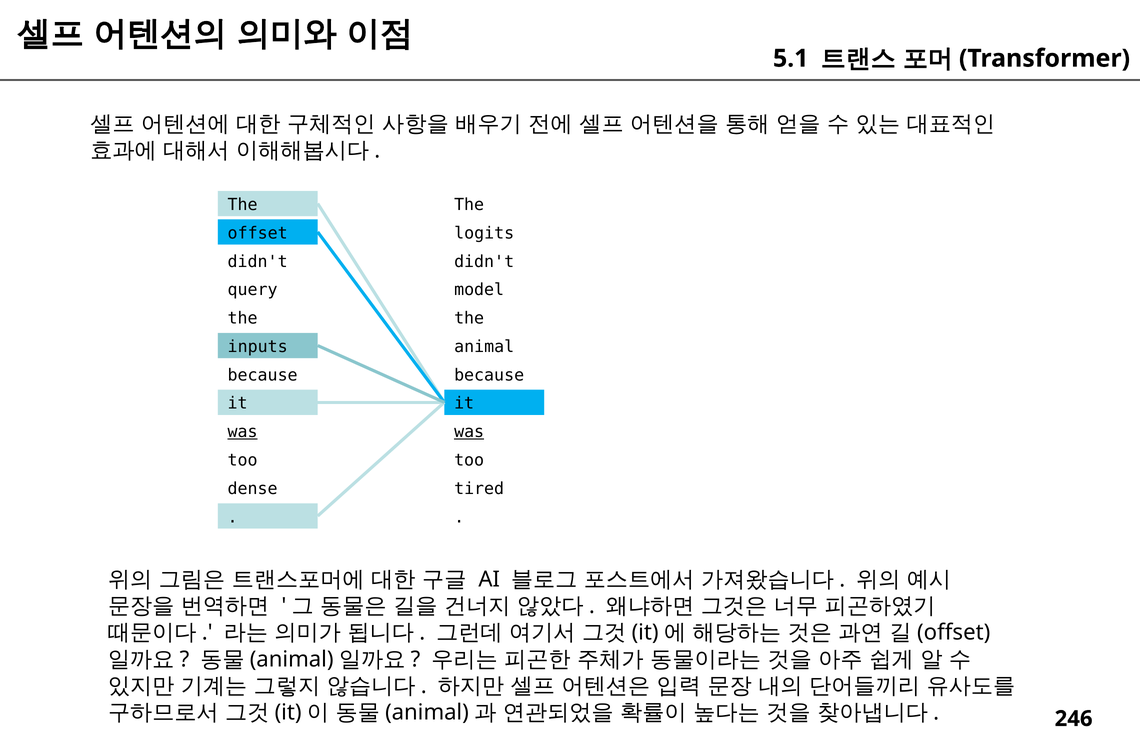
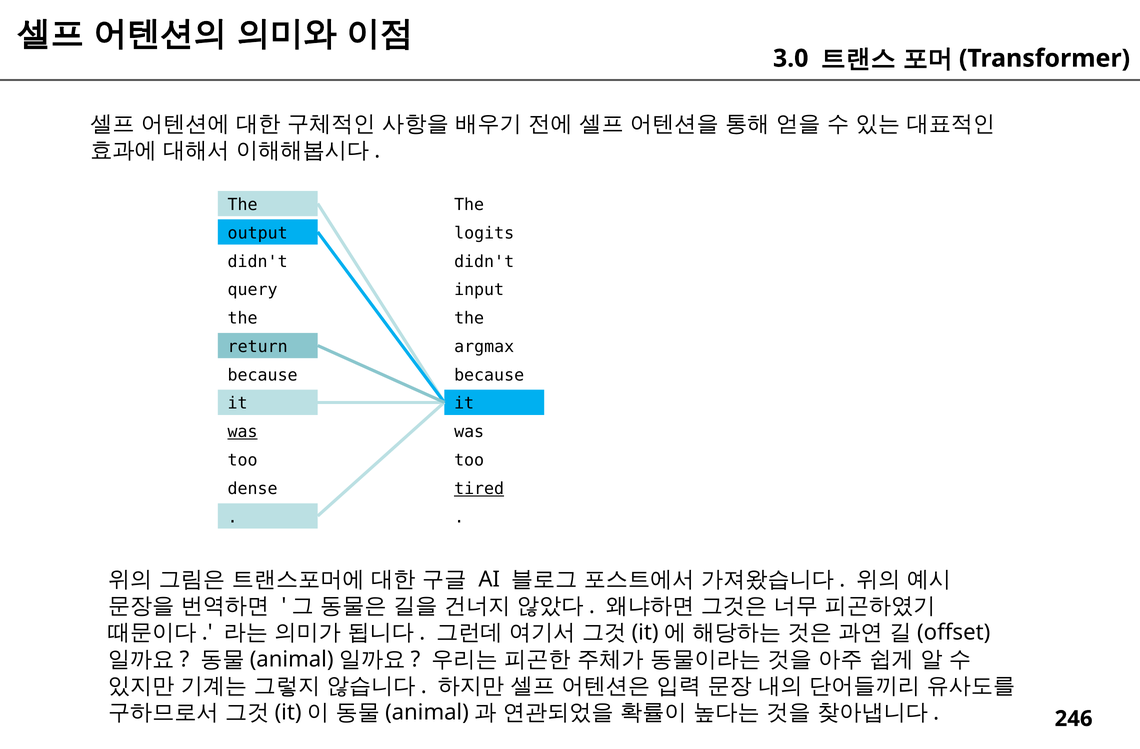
5.1: 5.1 -> 3.0 (791, 58)
offset: offset -> output (258, 233)
model: model -> input (479, 290)
inputs: inputs -> return (258, 347)
animal: animal -> argmax (484, 347)
was underline: present -> none (469, 432)
tired underline: none -> present (479, 489)
